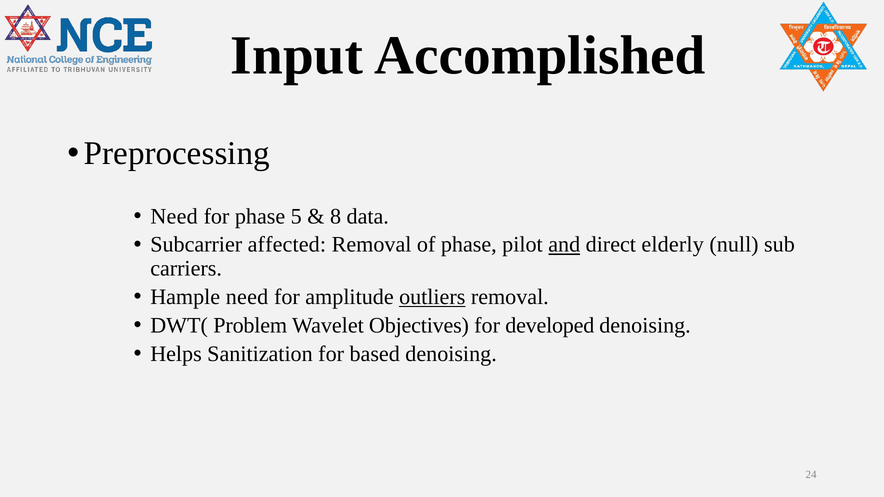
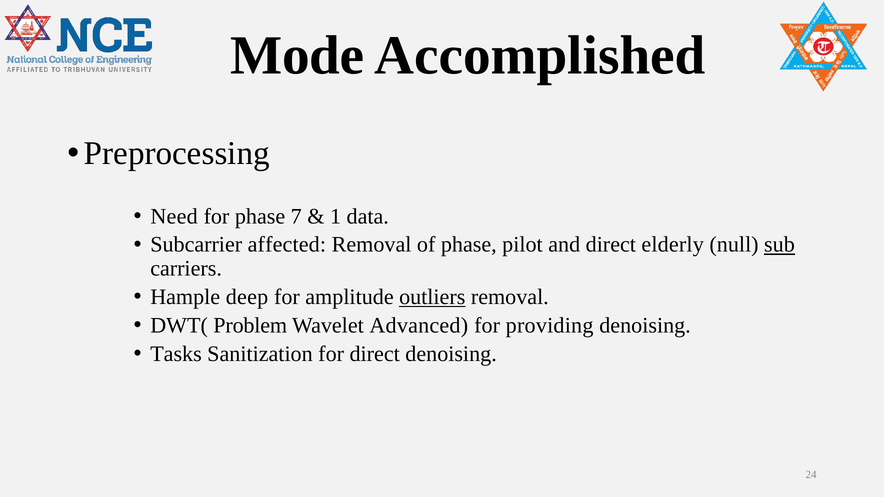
Input: Input -> Mode (297, 56)
5: 5 -> 7 (296, 216)
8: 8 -> 1 (336, 216)
and underline: present -> none (564, 245)
sub underline: none -> present (779, 245)
Hample need: need -> deep (247, 297)
Objectives: Objectives -> Advanced (419, 326)
developed: developed -> providing (550, 326)
Helps: Helps -> Tasks (176, 354)
for based: based -> direct (375, 354)
